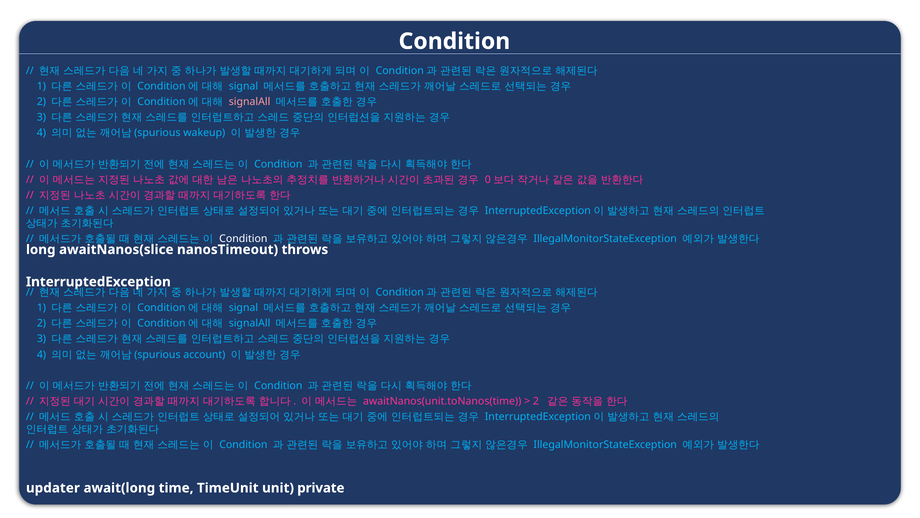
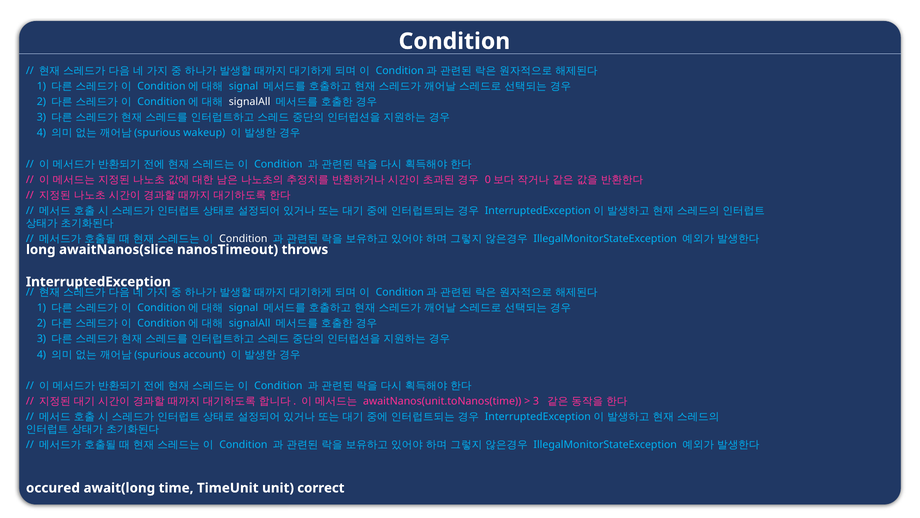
signalAll colour: pink -> white (250, 102)
2: 2 -> 3 (536, 401)
updater: updater -> occured (53, 488)
private: private -> correct (321, 488)
